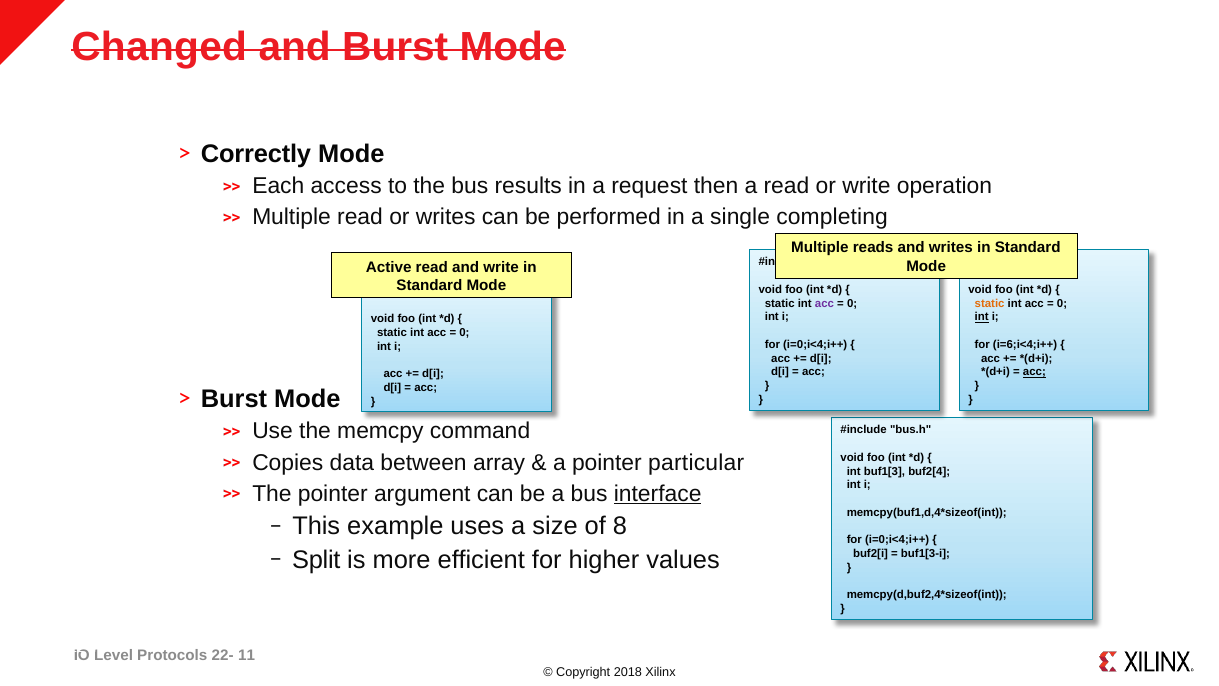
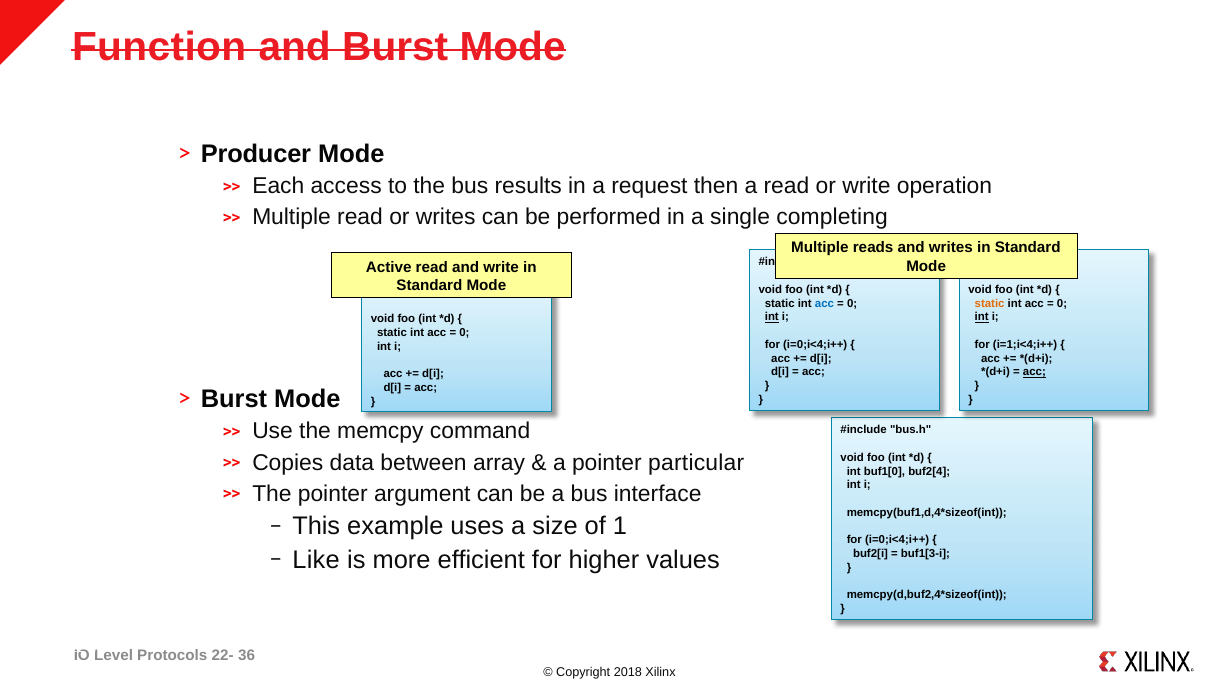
Changed: Changed -> Function (159, 47)
Correctly: Correctly -> Producer (256, 154)
acc colour: purple -> blue (825, 303)
int underline: none -> present (772, 317)
i=6;i<4;i++: i=6;i<4;i++ -> i=1;i<4;i++ (1025, 344)
buf1[3: buf1[3 -> buf1[0 (884, 471)
interface underline: present -> none (658, 493)
8: 8 -> 1 (620, 526)
Split: Split -> Like (316, 559)
11: 11 -> 36 (247, 655)
